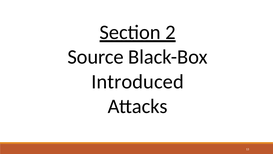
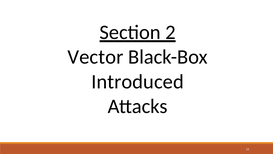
Source: Source -> Vector (95, 57)
